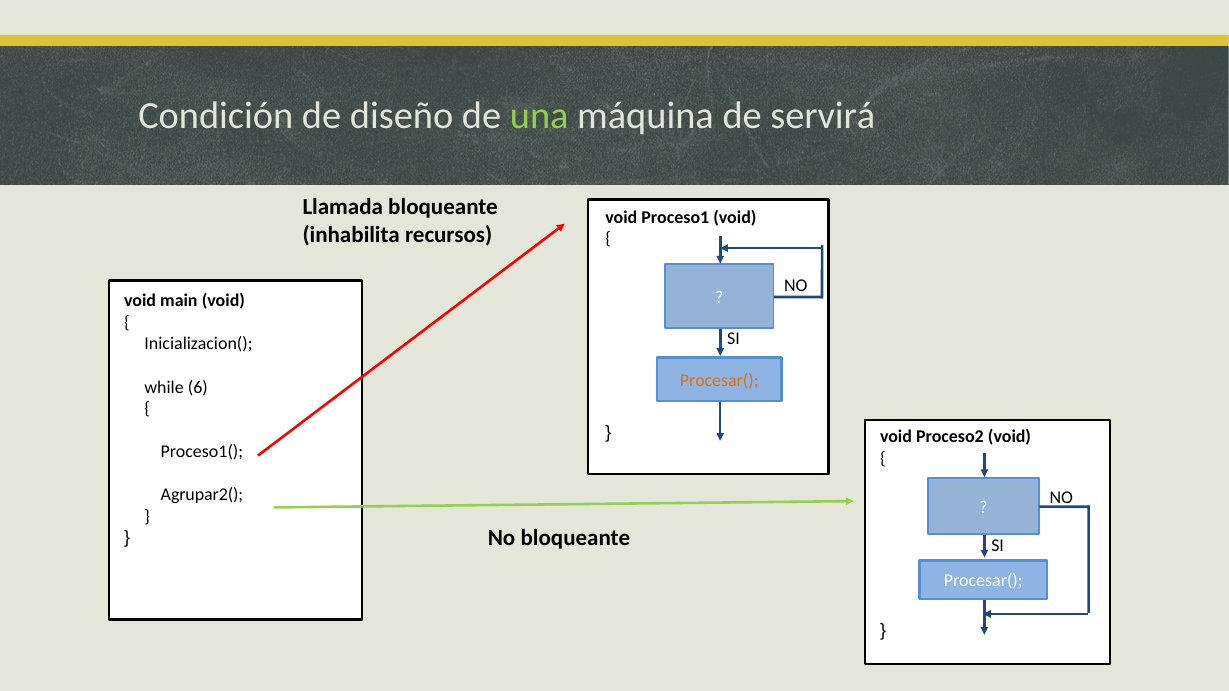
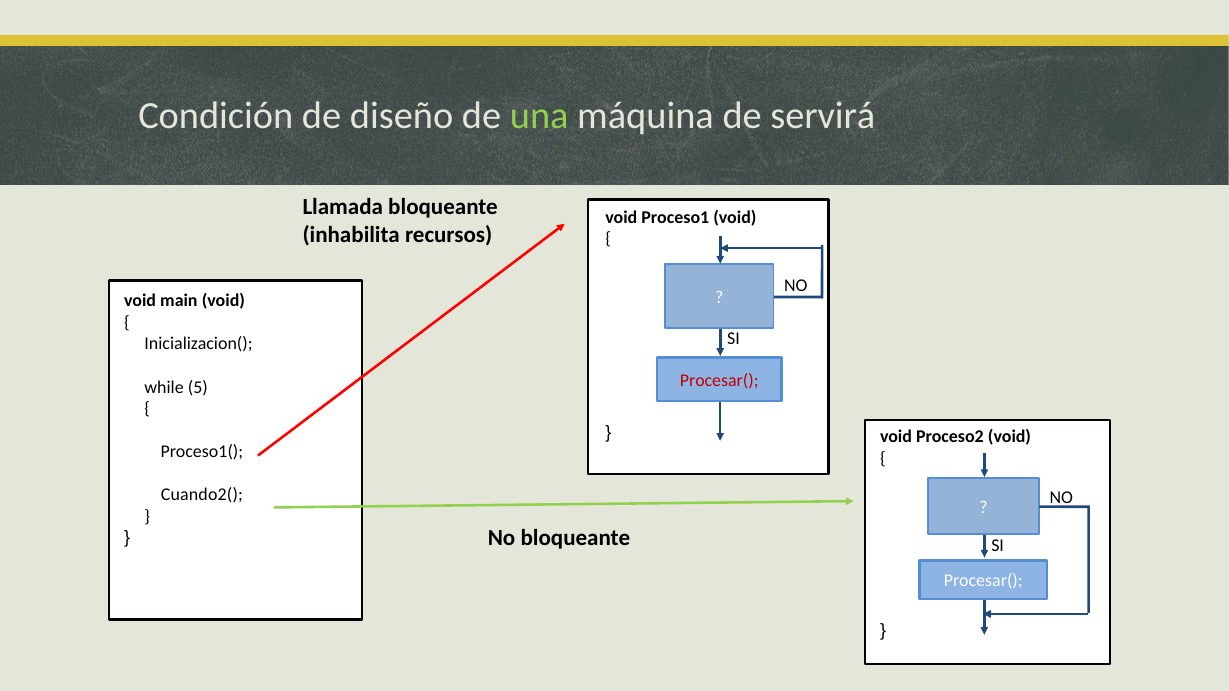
Procesar( colour: orange -> red (719, 381)
6: 6 -> 5 (198, 387)
Agrupar2(: Agrupar2( -> Cuando2( (202, 495)
